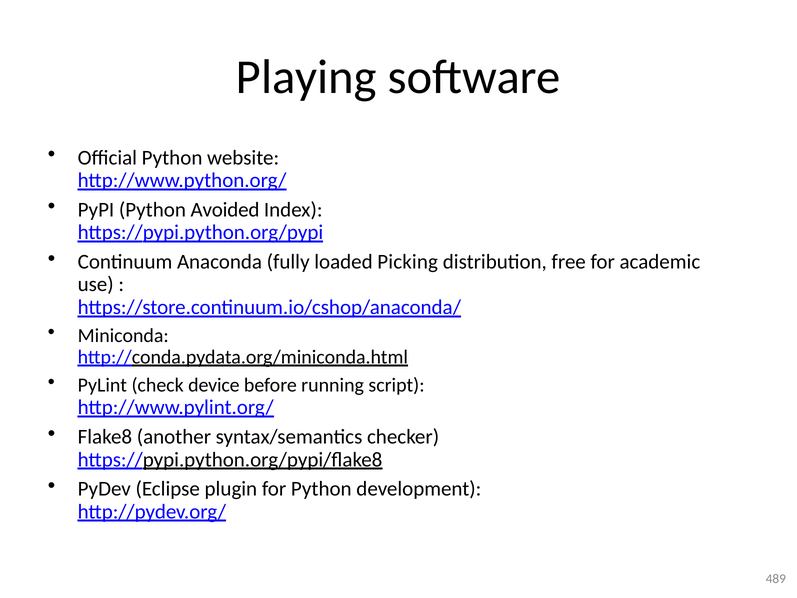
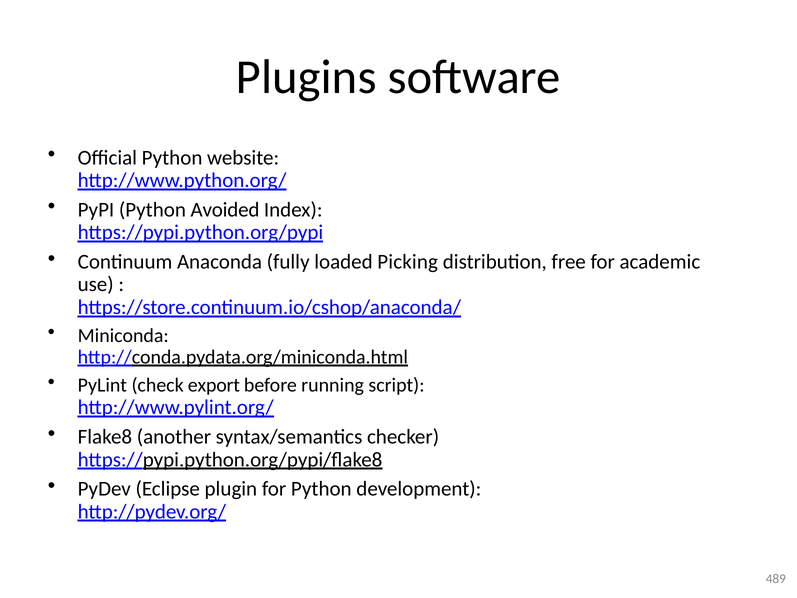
Playing: Playing -> Plugins (306, 77)
device: device -> export (214, 385)
